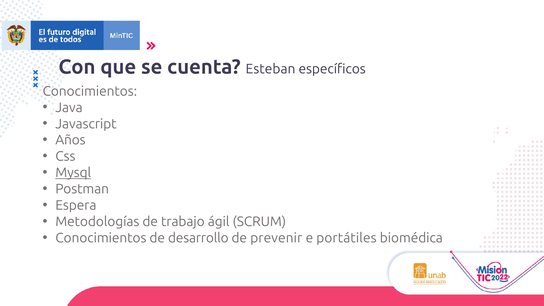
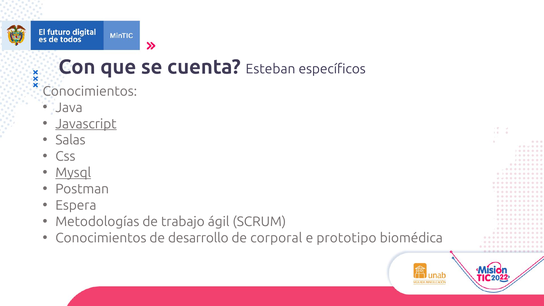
Javascript underline: none -> present (86, 124)
Años: Años -> Salas (70, 140)
prevenir: prevenir -> corporal (276, 238)
portátiles: portátiles -> prototipo (346, 238)
